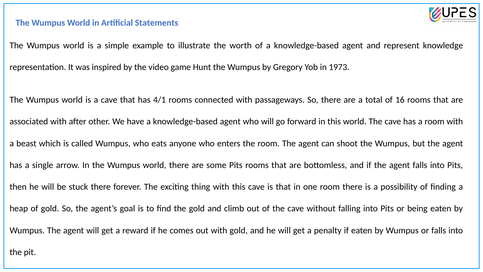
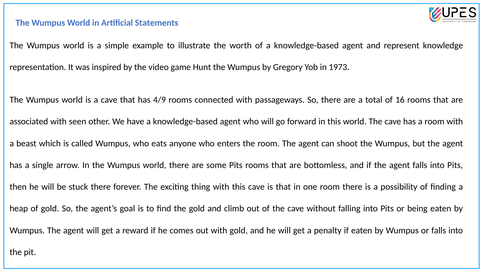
4/1: 4/1 -> 4/9 (160, 100)
after: after -> seen (78, 121)
